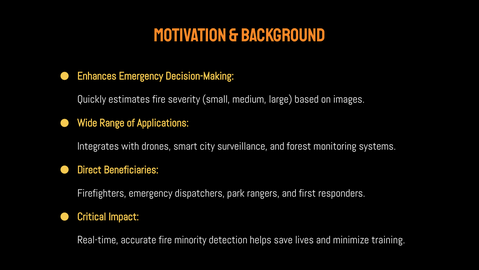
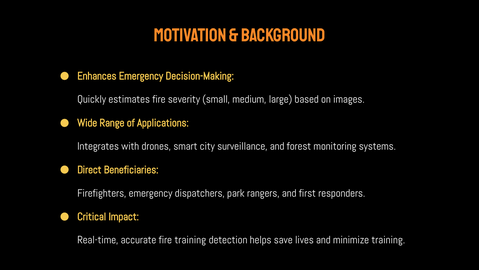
fire minority: minority -> training (190, 240)
